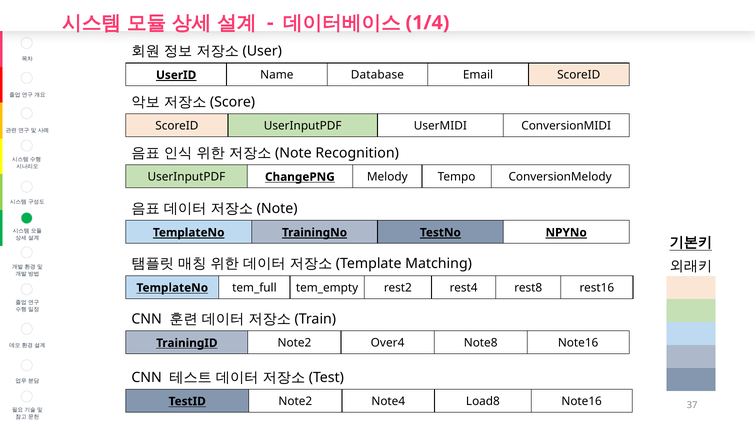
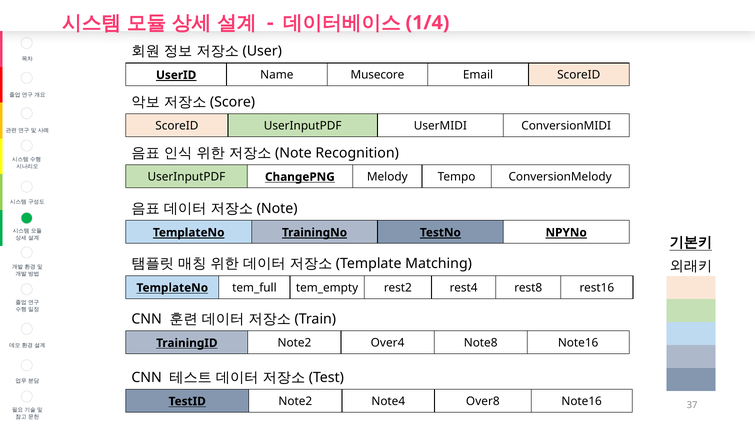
Database: Database -> Musecore (377, 75)
Load8: Load8 -> Over8 (483, 401)
